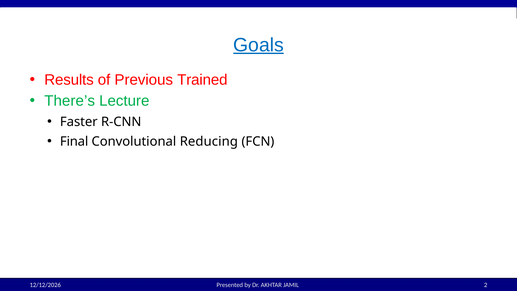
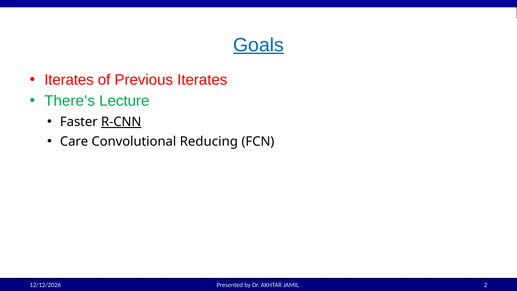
Results: Results -> Iterates (69, 80)
Previous Trained: Trained -> Iterates (202, 80)
R-CNN underline: none -> present (121, 122)
Final: Final -> Care (74, 142)
